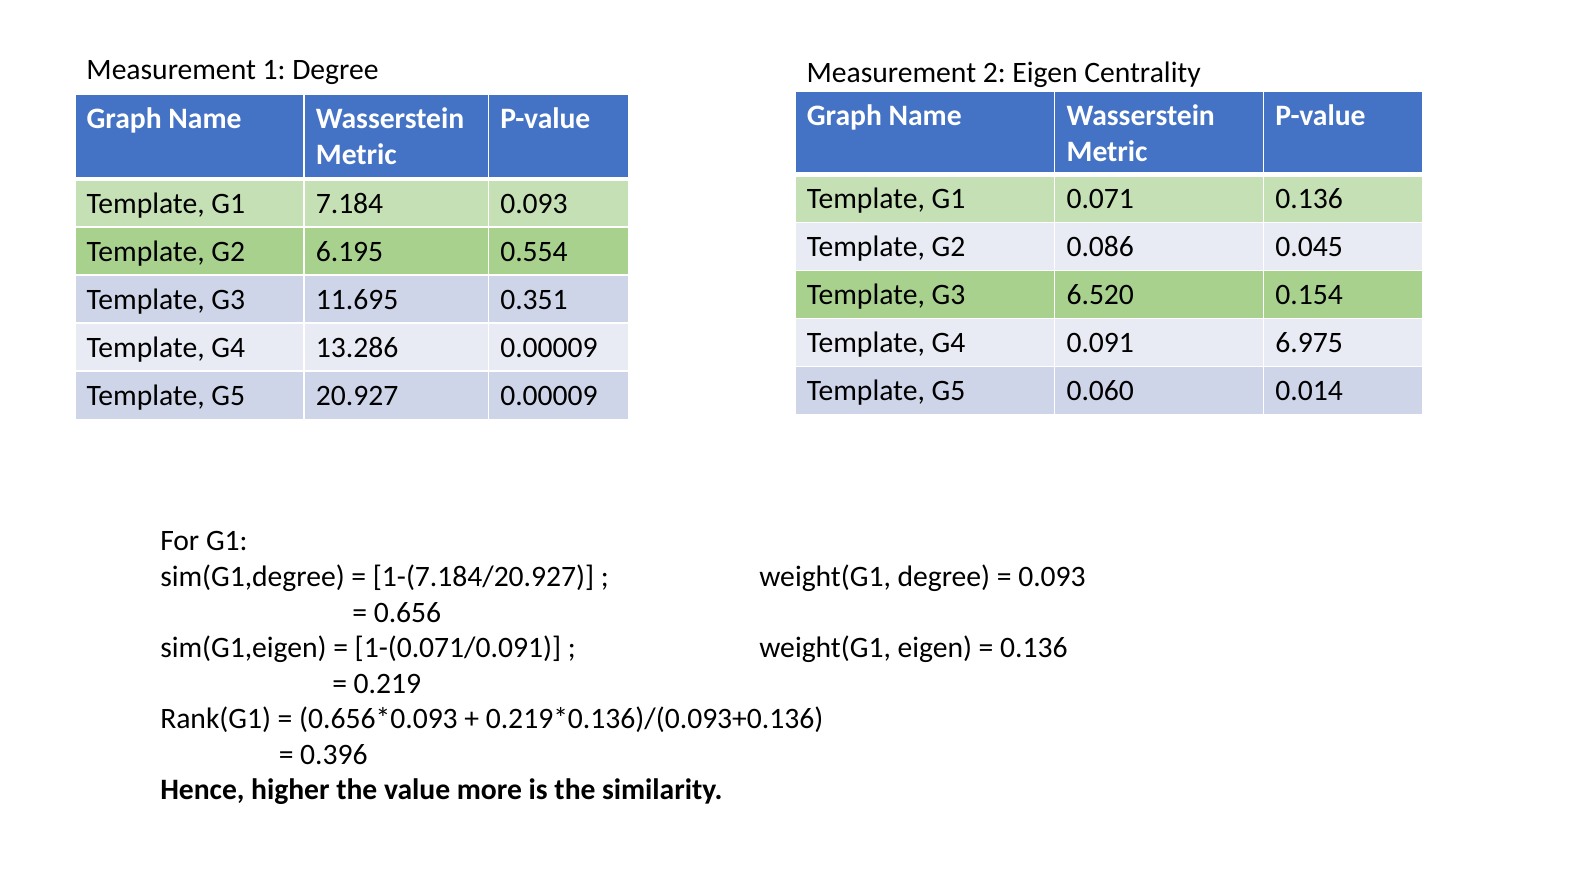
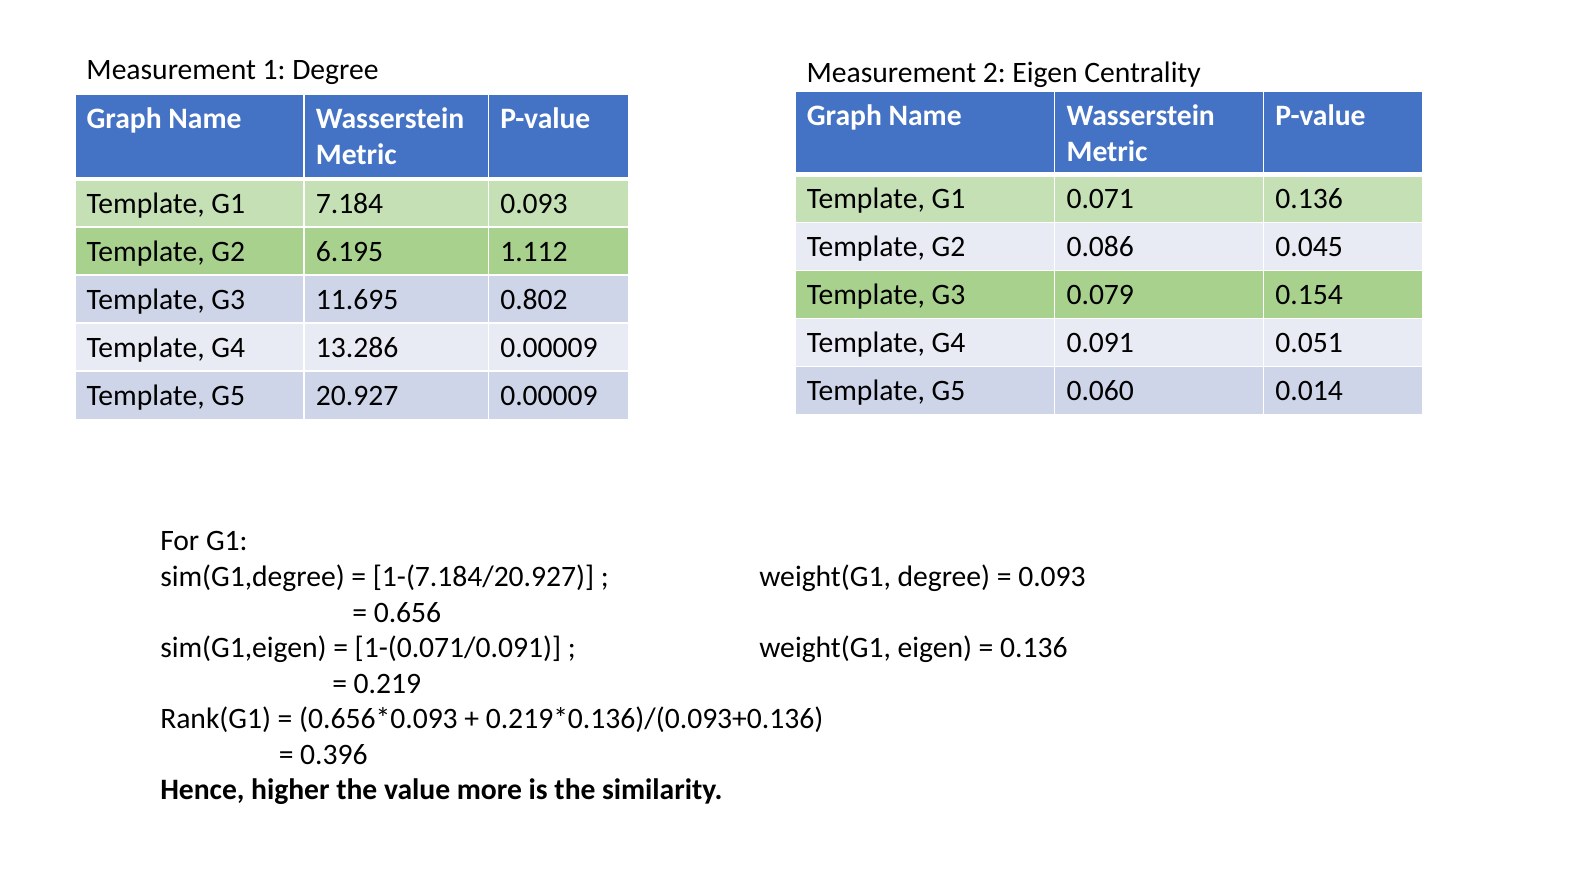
0.554: 0.554 -> 1.112 (534, 251)
6.520: 6.520 -> 0.079 (1100, 295)
0.351: 0.351 -> 0.802 (534, 299)
6.975: 6.975 -> 0.051 (1309, 343)
